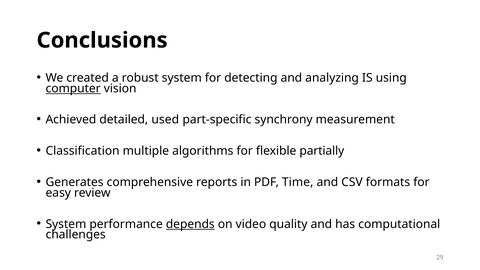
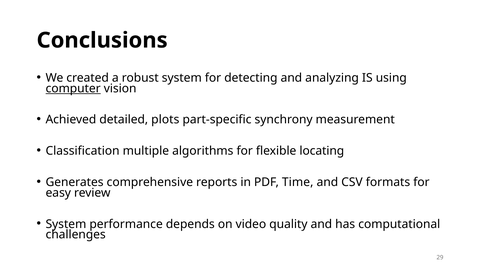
used: used -> plots (165, 120)
partially: partially -> locating (322, 151)
depends underline: present -> none (190, 224)
